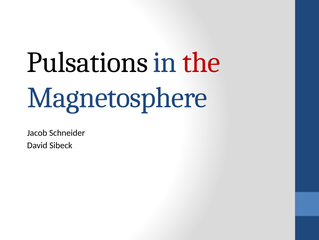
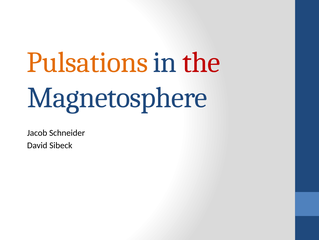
Pulsations colour: black -> orange (87, 62)
